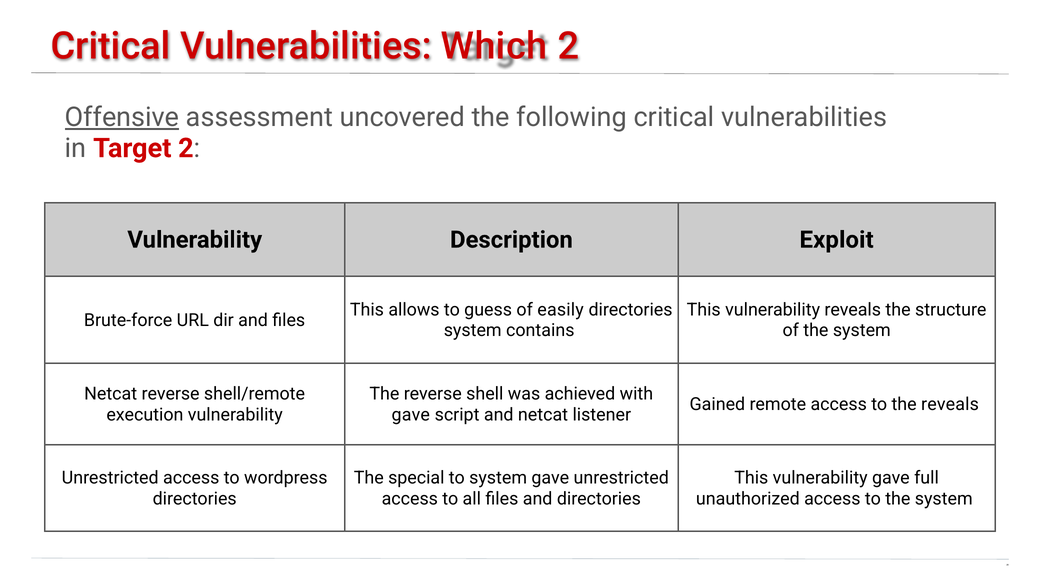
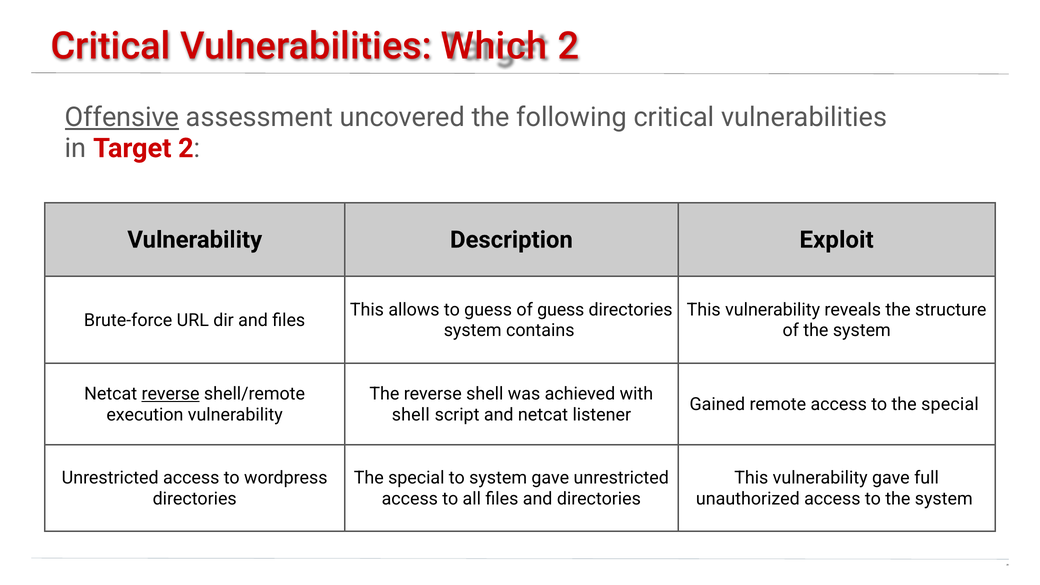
of easily: easily -> guess (561, 310)
reverse underline: none -> present (171, 394)
to the reveals: reveals -> special (950, 404)
gave: gave -> shell (411, 415)
